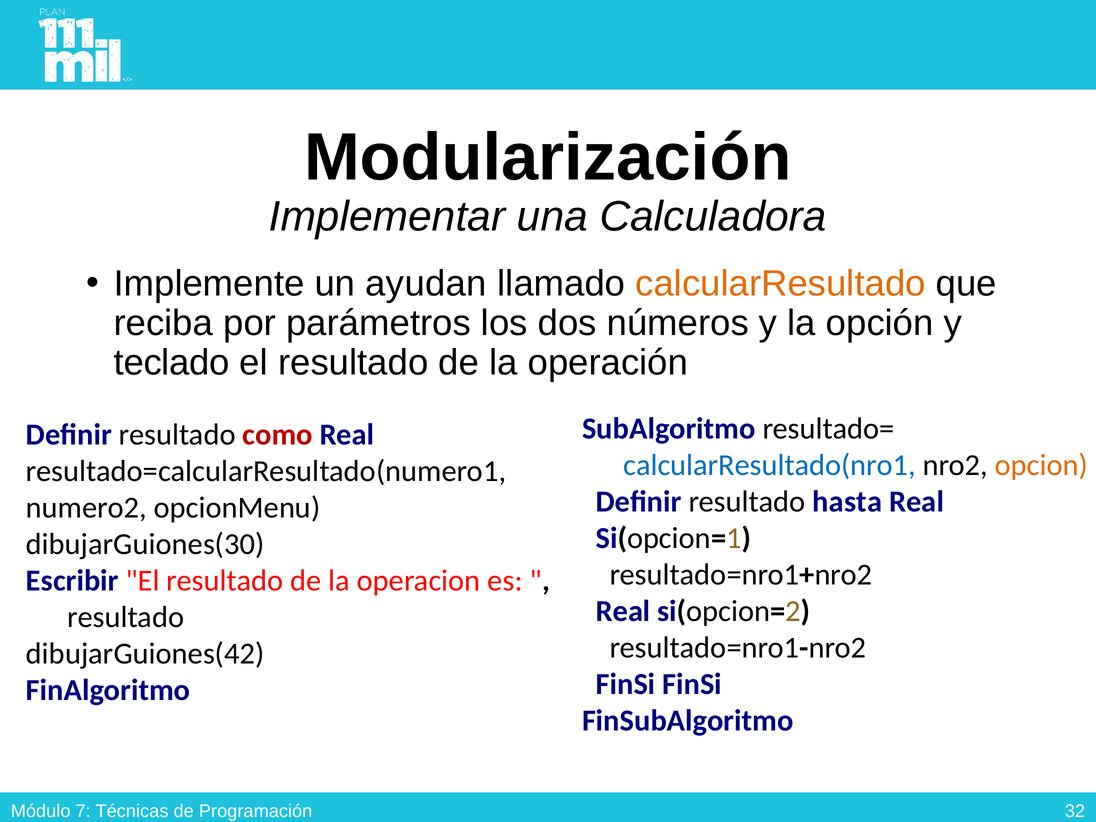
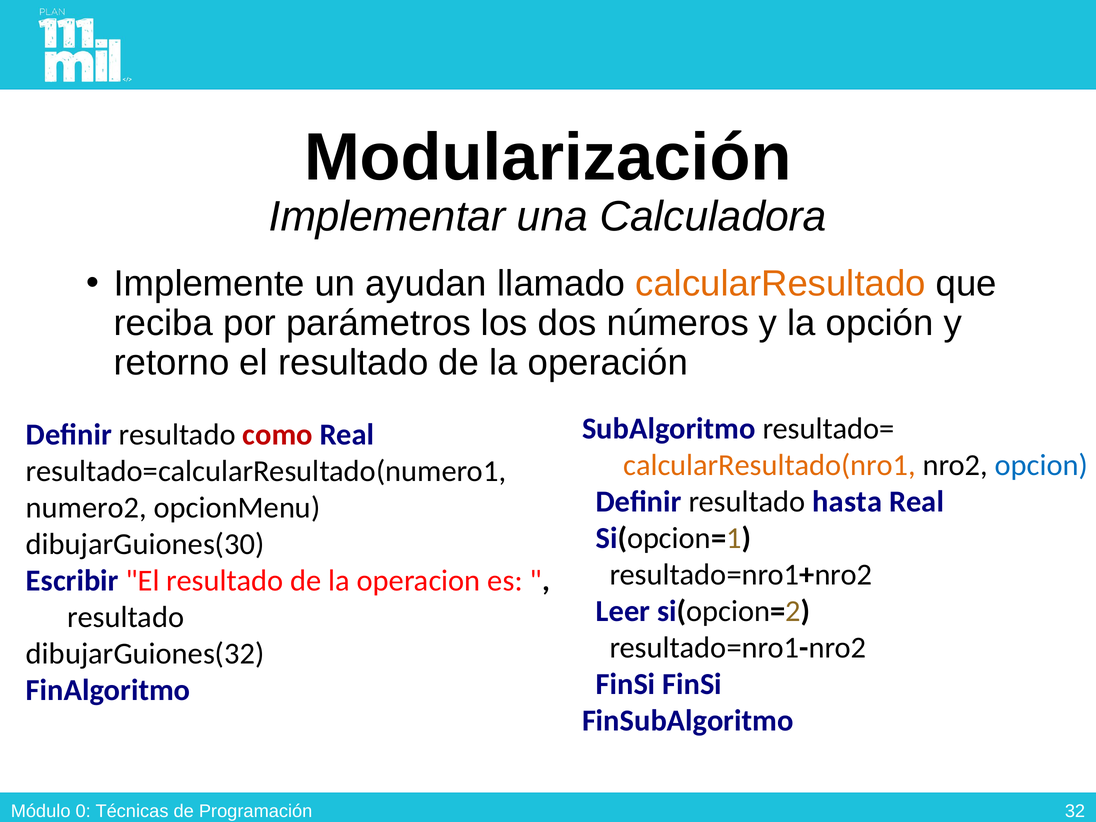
teclado: teclado -> retorno (172, 363)
calcularResultado(nro1 colour: blue -> orange (770, 465)
opcion colour: orange -> blue (1041, 465)
Real: Real -> Leer (623, 611)
dibujarGuiones(42: dibujarGuiones(42 -> dibujarGuiones(32 (145, 654)
7: 7 -> 0 (83, 811)
